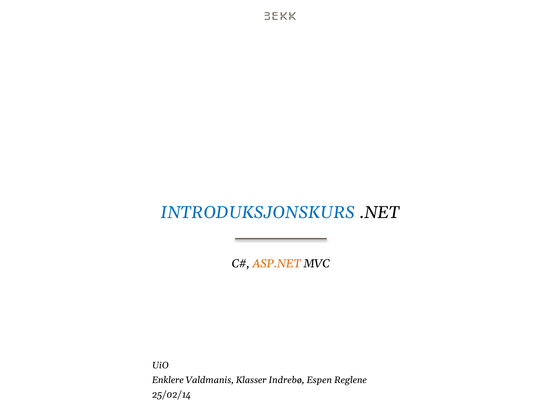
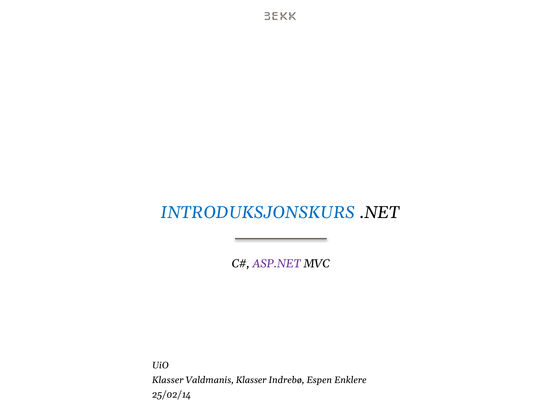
ASP.NET colour: orange -> purple (277, 264)
Enklere: Enklere -> Klasser (168, 380)
Reglene: Reglene -> Enklere (350, 380)
